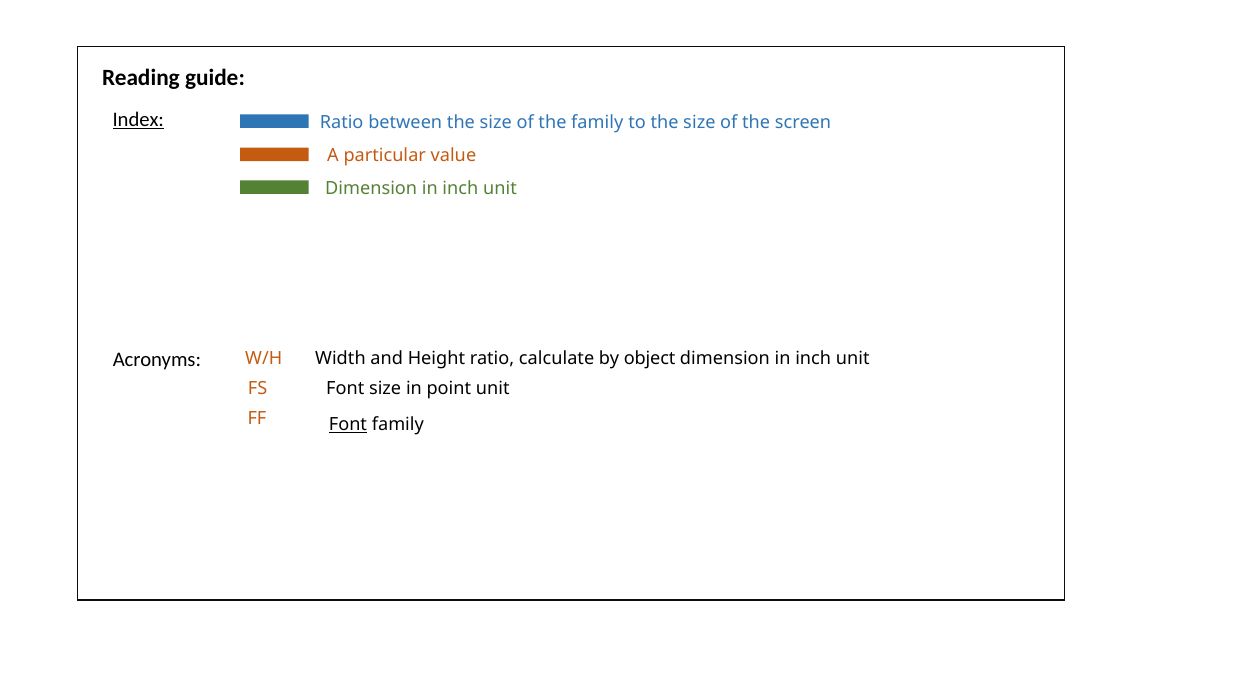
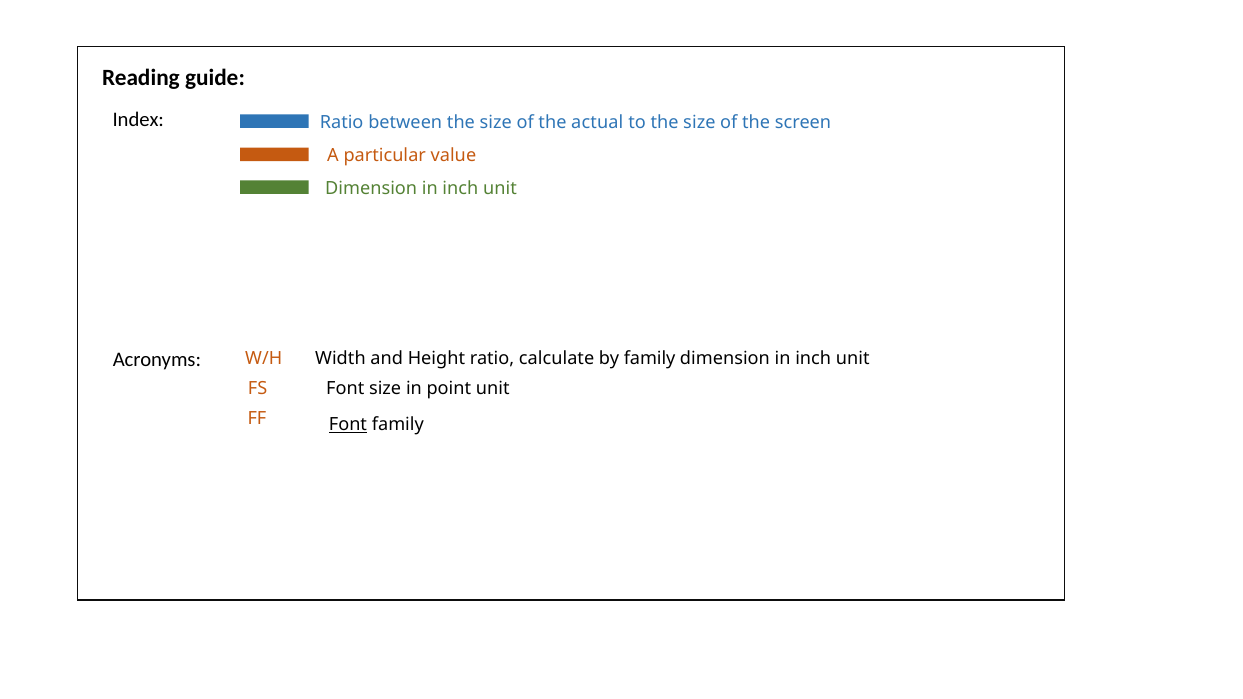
Index underline: present -> none (138, 119)
the family: family -> actual (597, 122)
by object: object -> family (650, 359)
